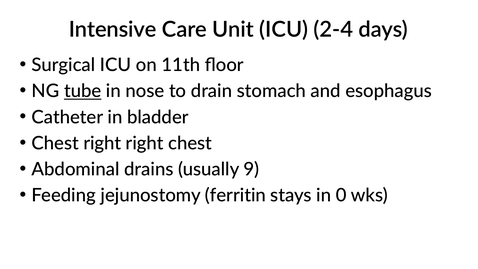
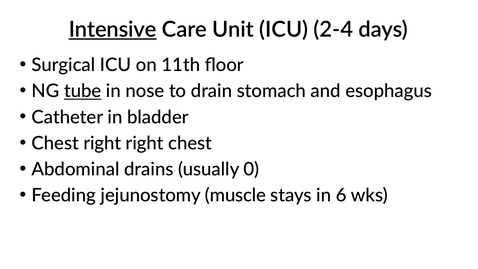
Intensive underline: none -> present (113, 30)
9: 9 -> 0 (251, 169)
ferritin: ferritin -> muscle (236, 195)
0: 0 -> 6 (341, 195)
